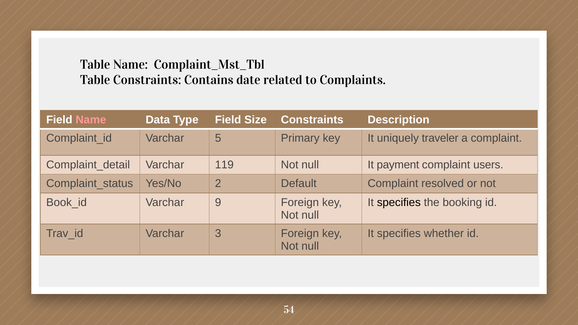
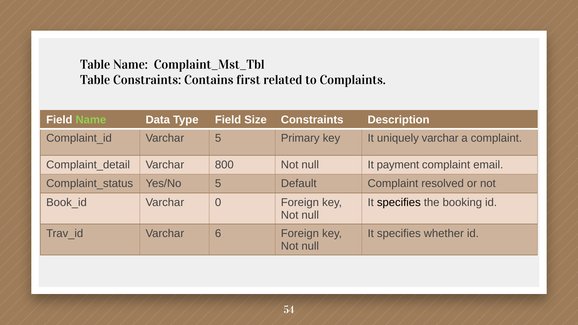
date: date -> first (248, 80)
Name colour: pink -> light green (91, 120)
uniquely traveler: traveler -> varchar (440, 138)
119: 119 -> 800 (224, 165)
users: users -> email (488, 165)
Yes/No 2: 2 -> 5 (218, 184)
9: 9 -> 0 (218, 202)
3: 3 -> 6 (218, 233)
